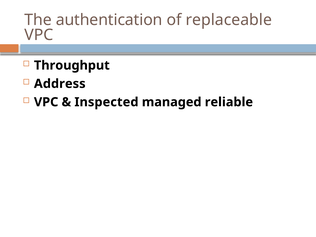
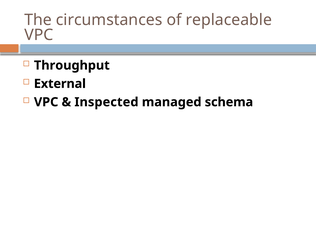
authentication: authentication -> circumstances (109, 20)
Address: Address -> External (60, 84)
reliable: reliable -> schema (229, 102)
